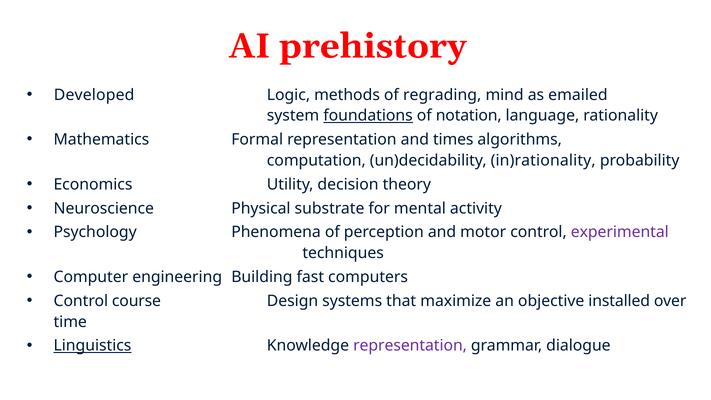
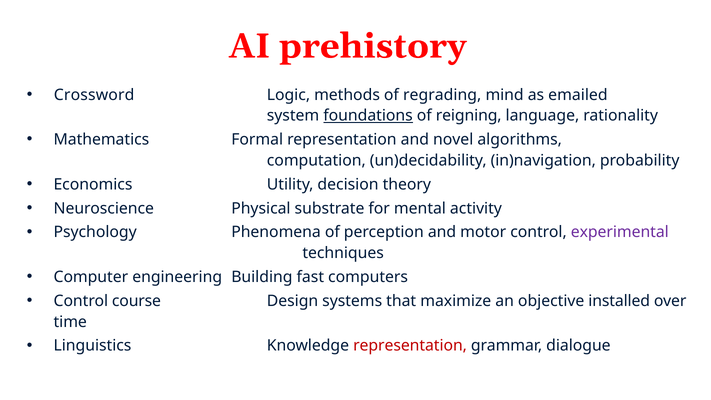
Developed: Developed -> Crossword (94, 95)
notation: notation -> reigning (469, 116)
times: times -> novel (453, 140)
in)rationality: in)rationality -> in)navigation (543, 160)
Linguistics underline: present -> none (92, 346)
representation colour: purple -> red (410, 346)
